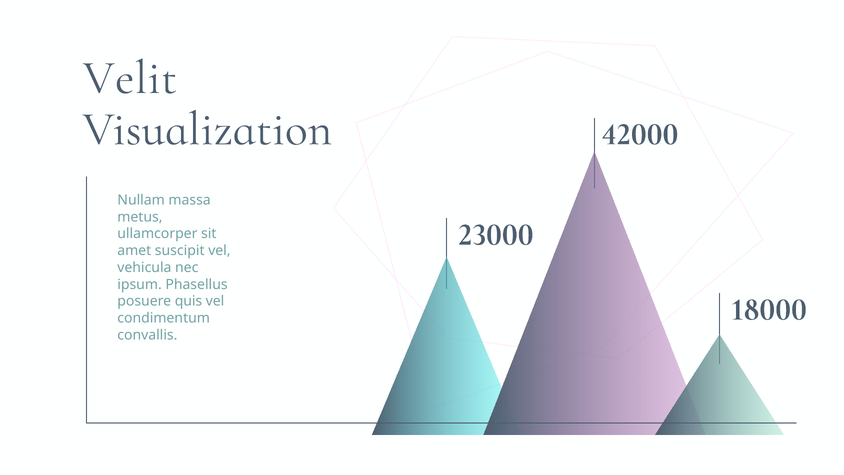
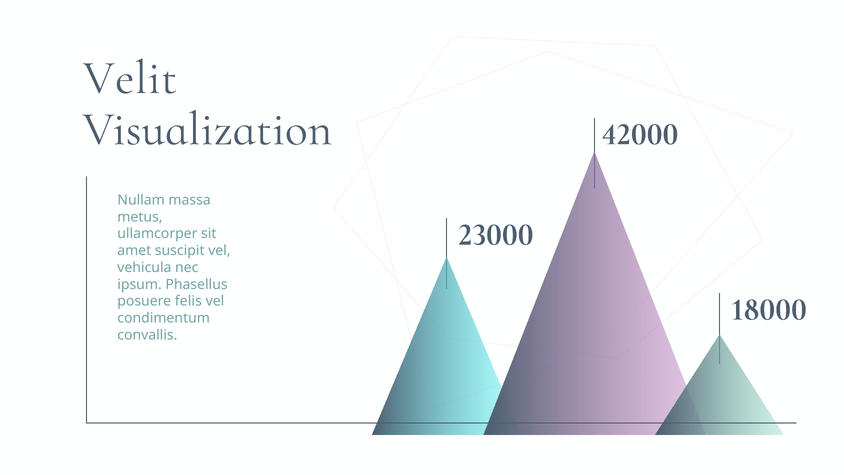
quis: quis -> felis (188, 301)
